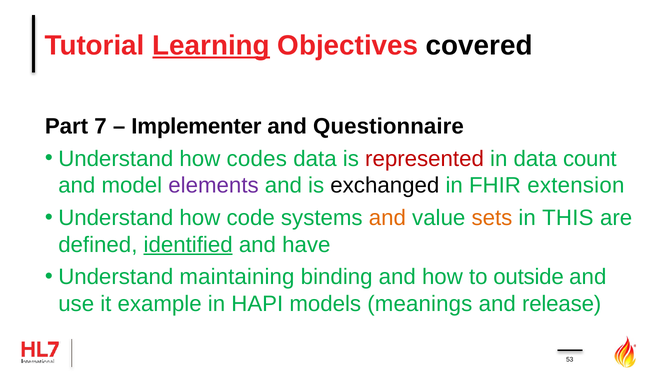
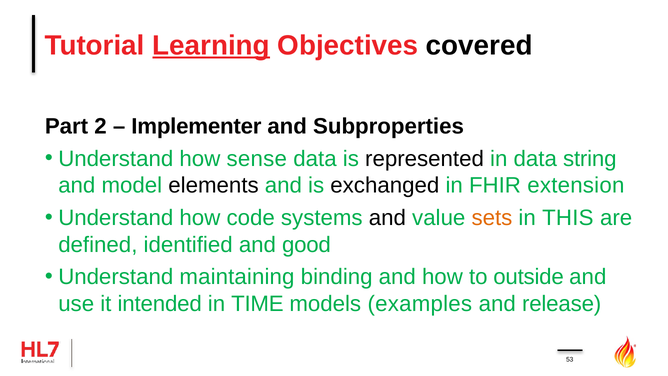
7: 7 -> 2 (100, 126)
Questionnaire: Questionnaire -> Subproperties (389, 126)
codes: codes -> sense (257, 159)
represented colour: red -> black (425, 159)
count: count -> string (590, 159)
elements colour: purple -> black (214, 186)
and colour: orange -> black (387, 218)
identified underline: present -> none (188, 245)
have: have -> good (306, 245)
example: example -> intended (160, 304)
HAPI: HAPI -> TIME (257, 304)
meanings: meanings -> examples (420, 304)
